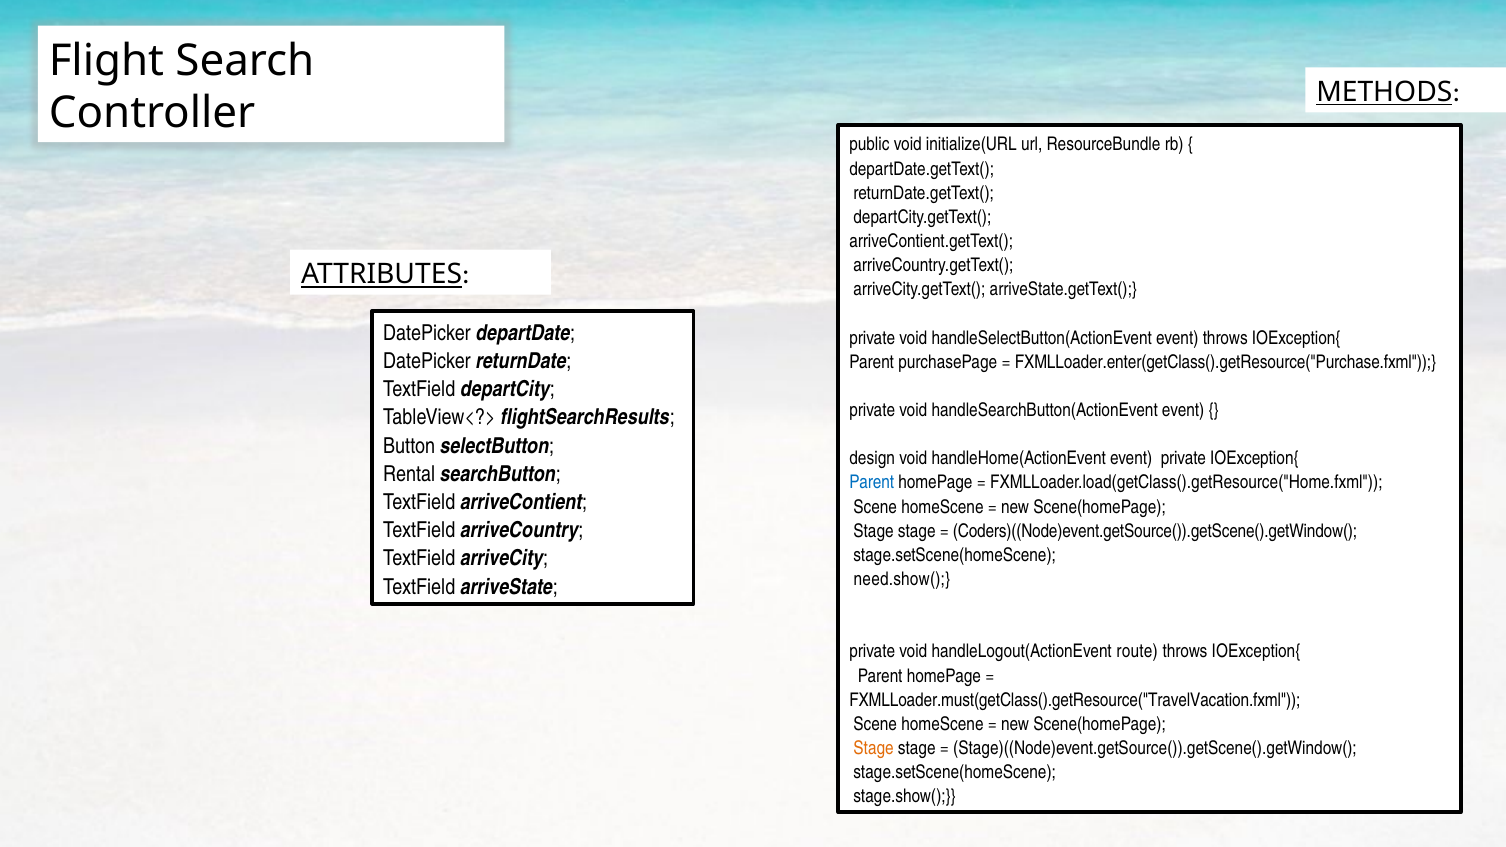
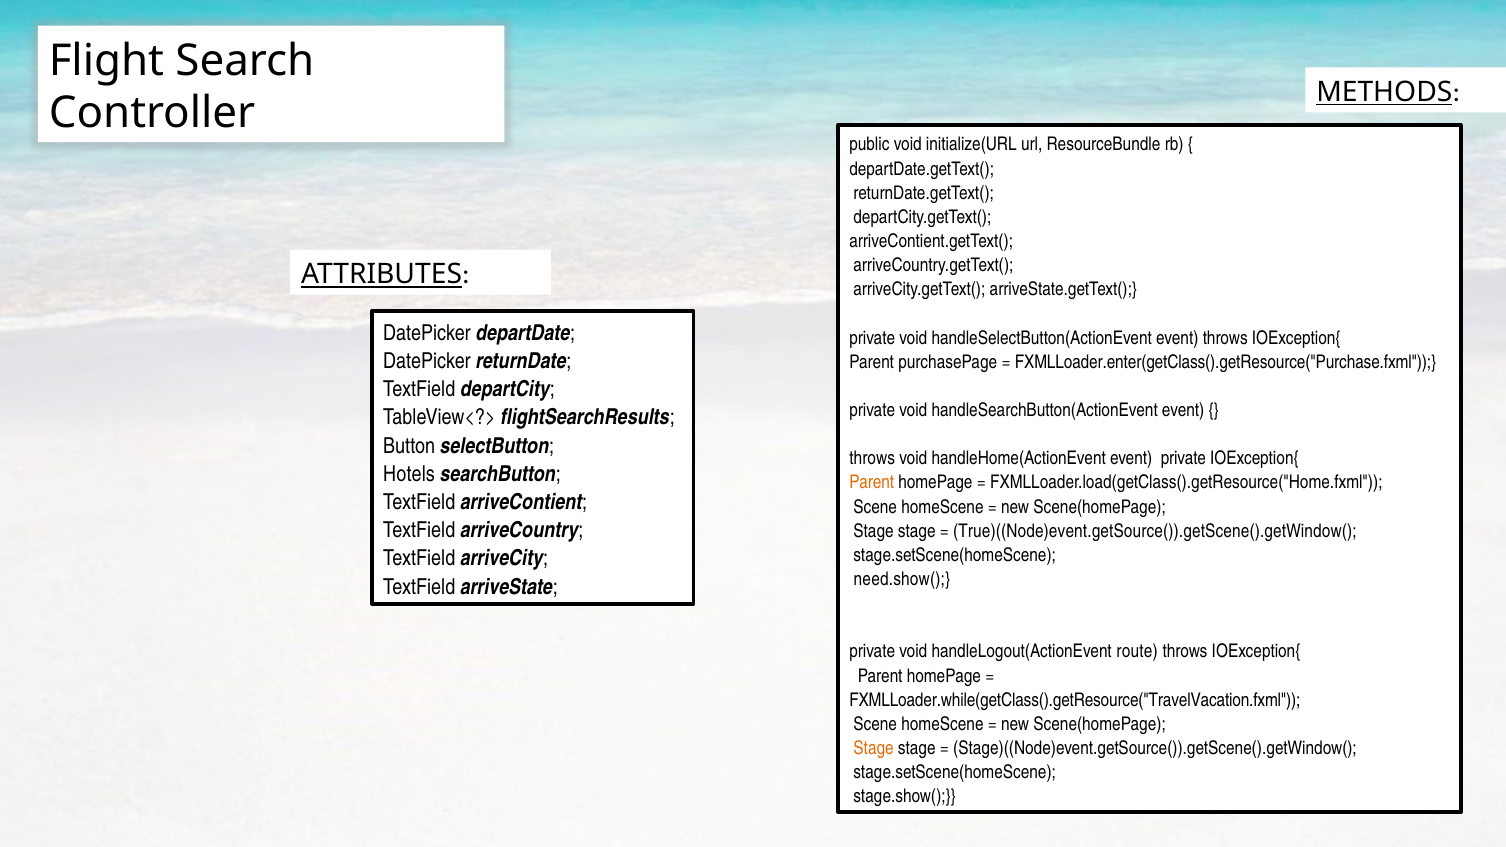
design: design -> throws (872, 459)
Rental: Rental -> Hotels (409, 474)
Parent colour: blue -> orange (872, 483)
Coders)((Node)event.getSource()).getScene().getWindow(: Coders)((Node)event.getSource()).getScene().getWindow( -> True)((Node)event.getSource()).getScene().getWindow( (1155, 531)
FXMLLoader.must(getClass().getResource("TravelVacation.fxml: FXMLLoader.must(getClass().getResource("TravelVacation.fxml -> FXMLLoader.while(getClass().getResource("TravelVacation.fxml (1075, 700)
